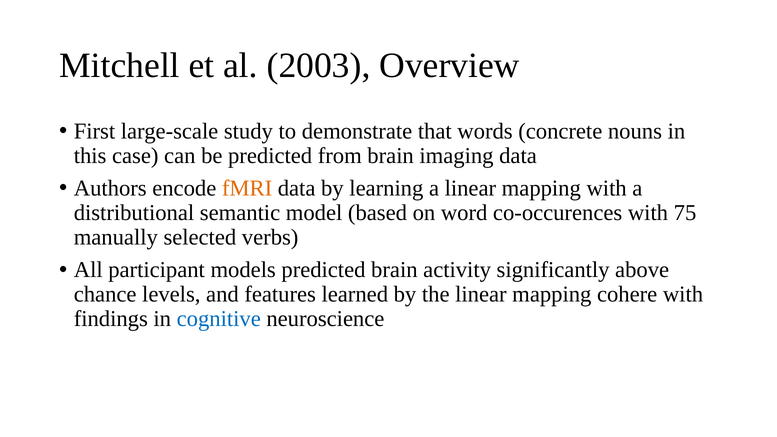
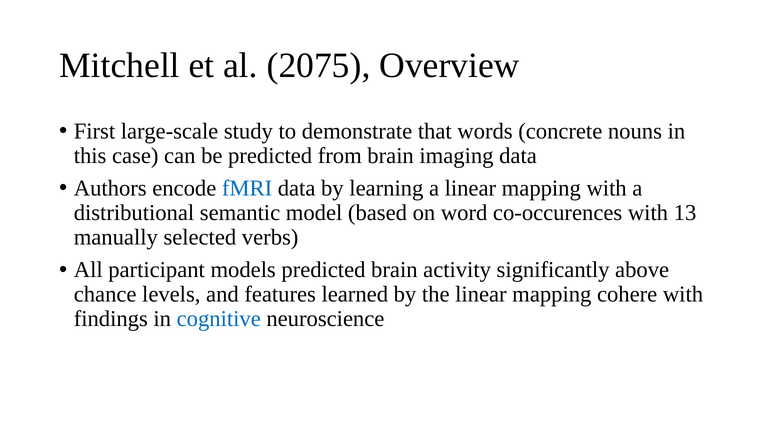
2003: 2003 -> 2075 (319, 65)
fMRI colour: orange -> blue (247, 188)
75: 75 -> 13 (685, 213)
